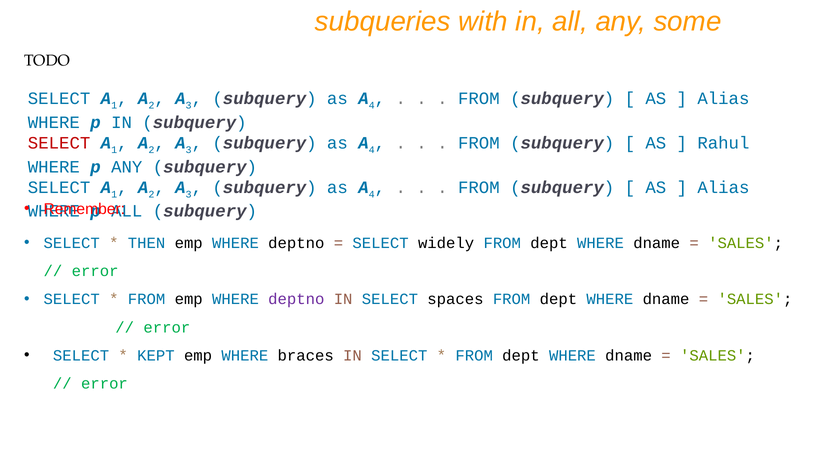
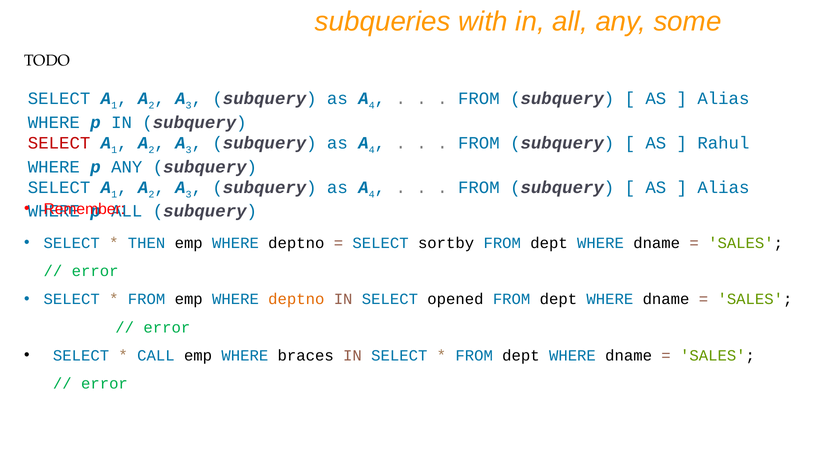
widely: widely -> sortby (446, 243)
deptno colour: purple -> orange (296, 299)
spaces: spaces -> opened (455, 299)
KEPT: KEPT -> CALL (156, 355)
